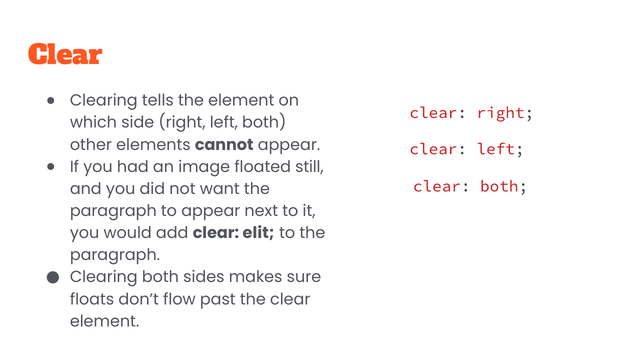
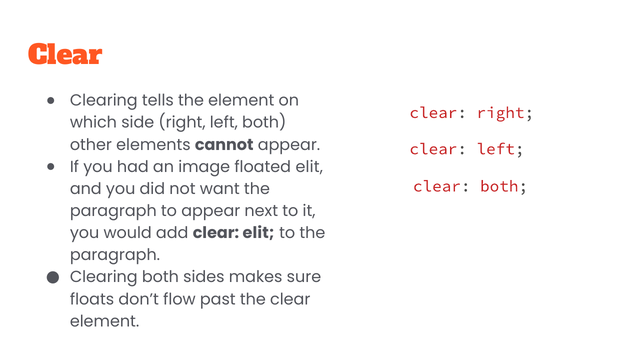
still: still -> elit (309, 167)
